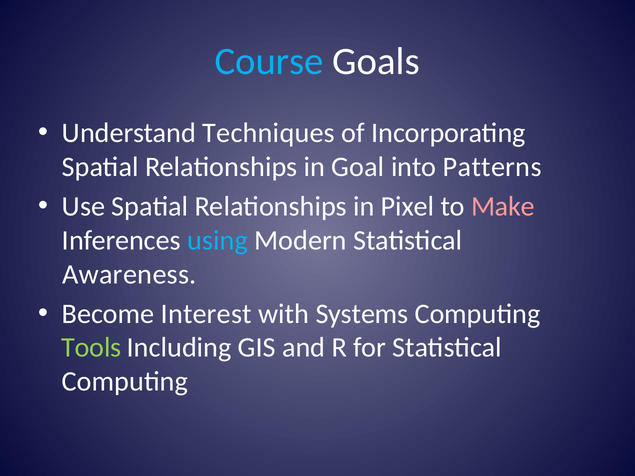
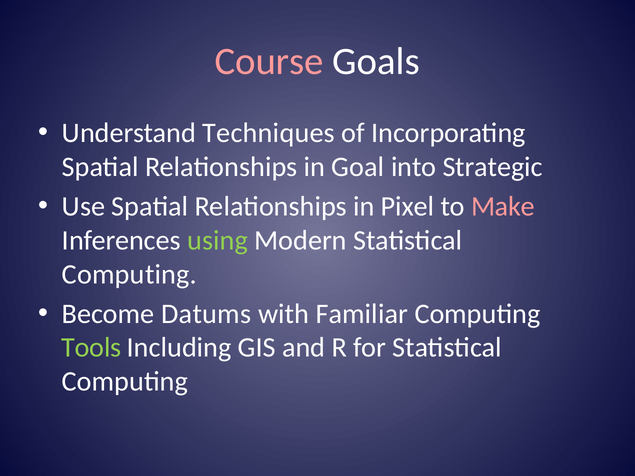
Course colour: light blue -> pink (269, 61)
Patterns: Patterns -> Strategic (492, 167)
using colour: light blue -> light green (218, 240)
Awareness: Awareness -> Computing (129, 274)
Interest: Interest -> Datums (206, 314)
Systems: Systems -> Familiar (362, 314)
